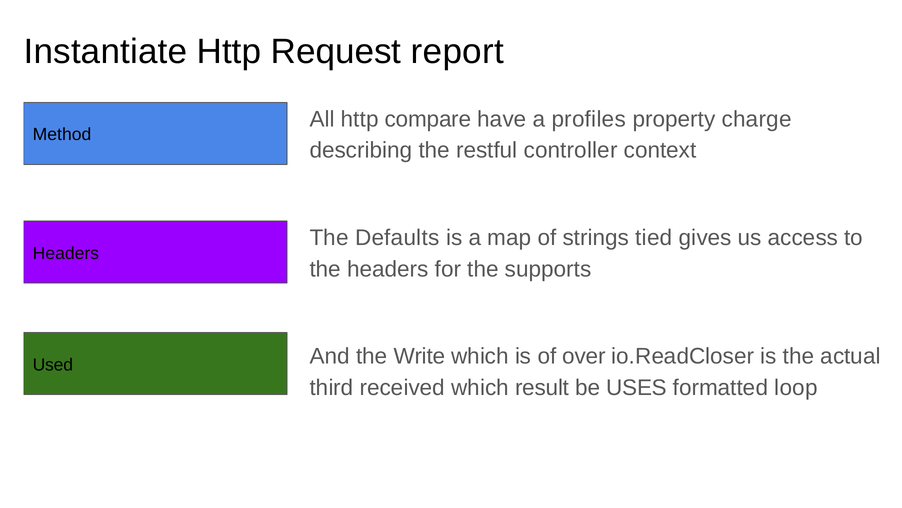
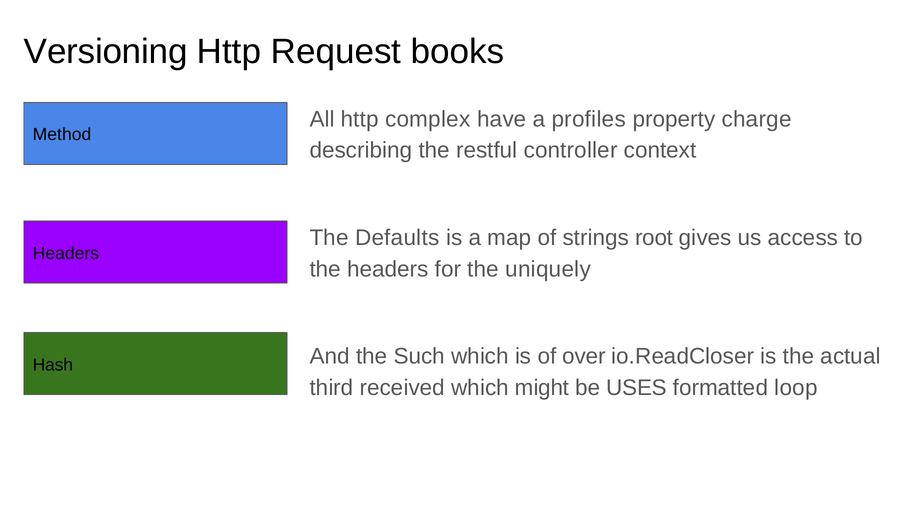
Instantiate: Instantiate -> Versioning (106, 51)
report: report -> books (458, 51)
compare: compare -> complex (428, 119)
tied: tied -> root (654, 238)
supports: supports -> uniquely (548, 269)
Write: Write -> Such (419, 356)
Used: Used -> Hash (53, 364)
result: result -> might (542, 387)
